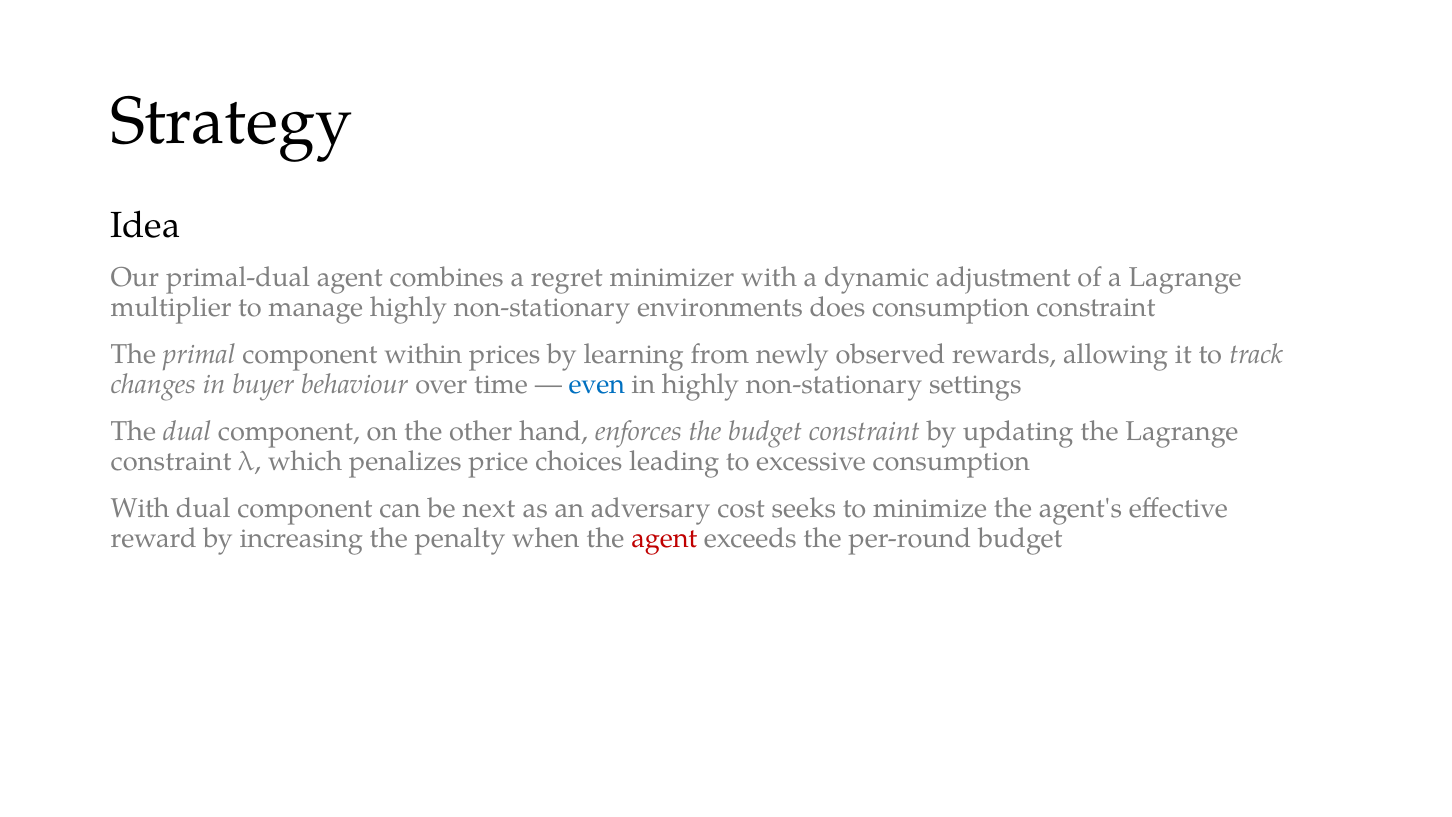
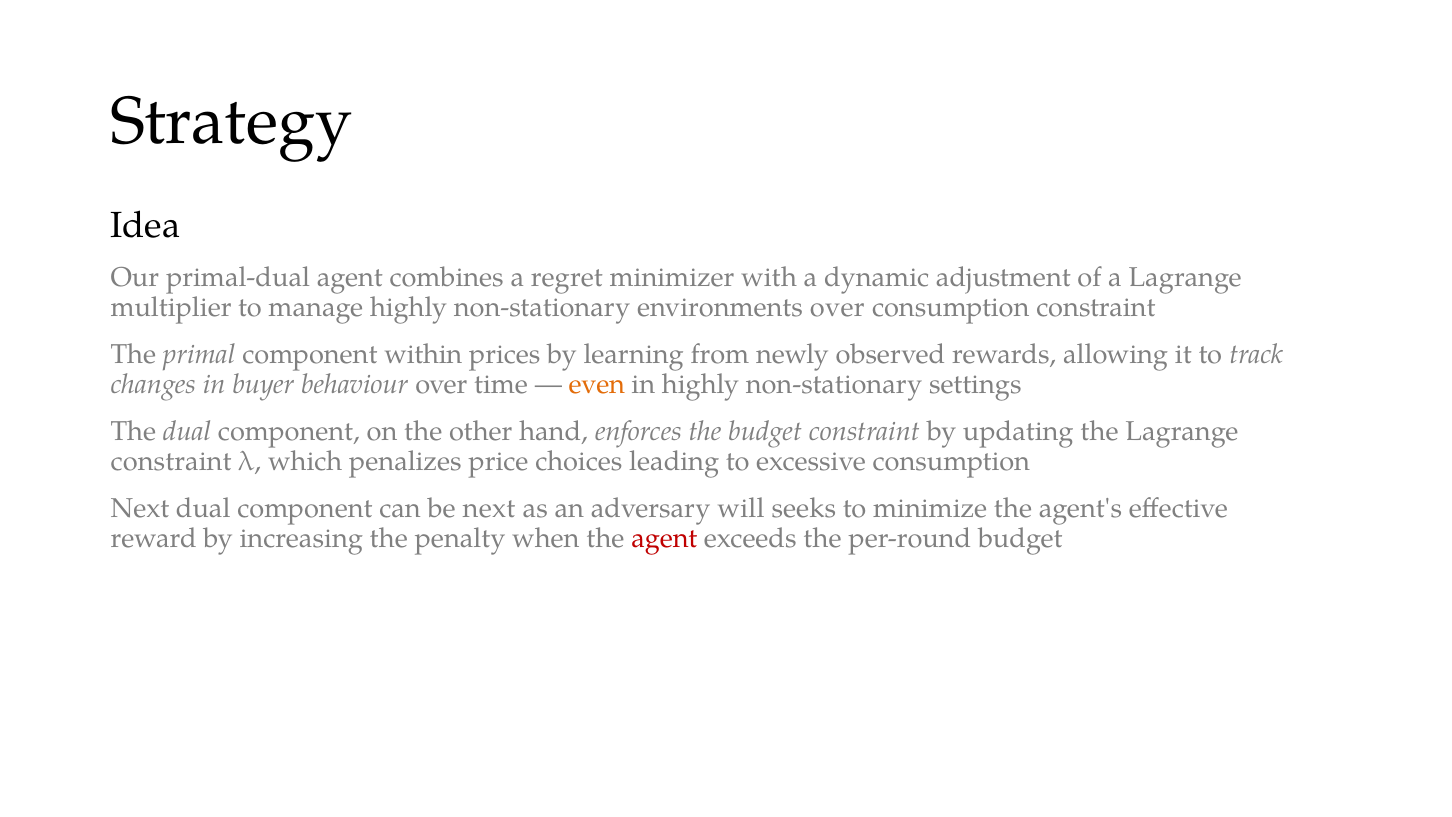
environments does: does -> over (837, 307)
even colour: blue -> orange (597, 384)
With: With -> Next (140, 508)
cost: cost -> will (741, 508)
